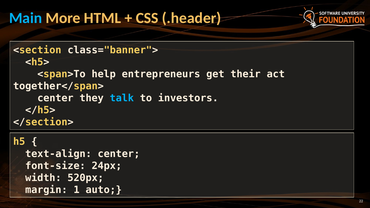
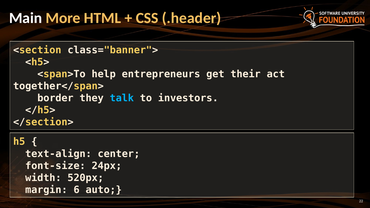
Main colour: light blue -> white (26, 18)
center: center -> border (55, 98)
1: 1 -> 6 (77, 190)
